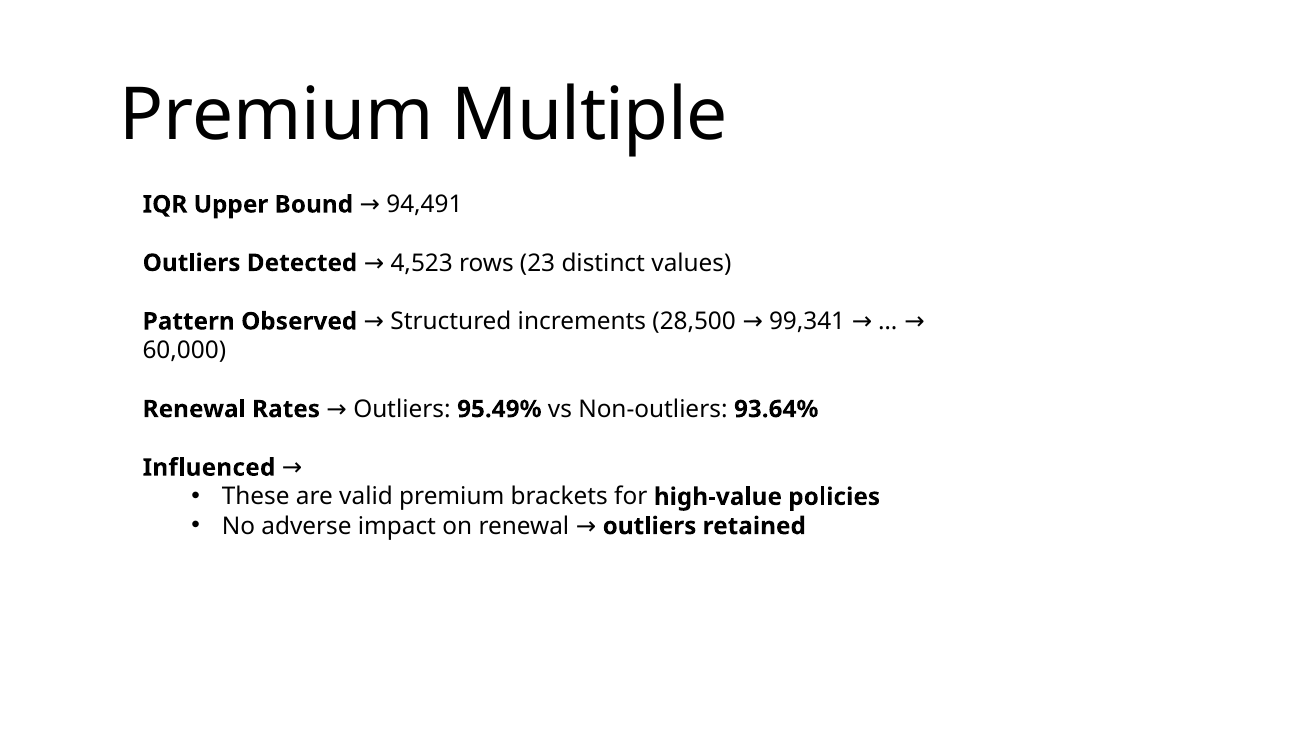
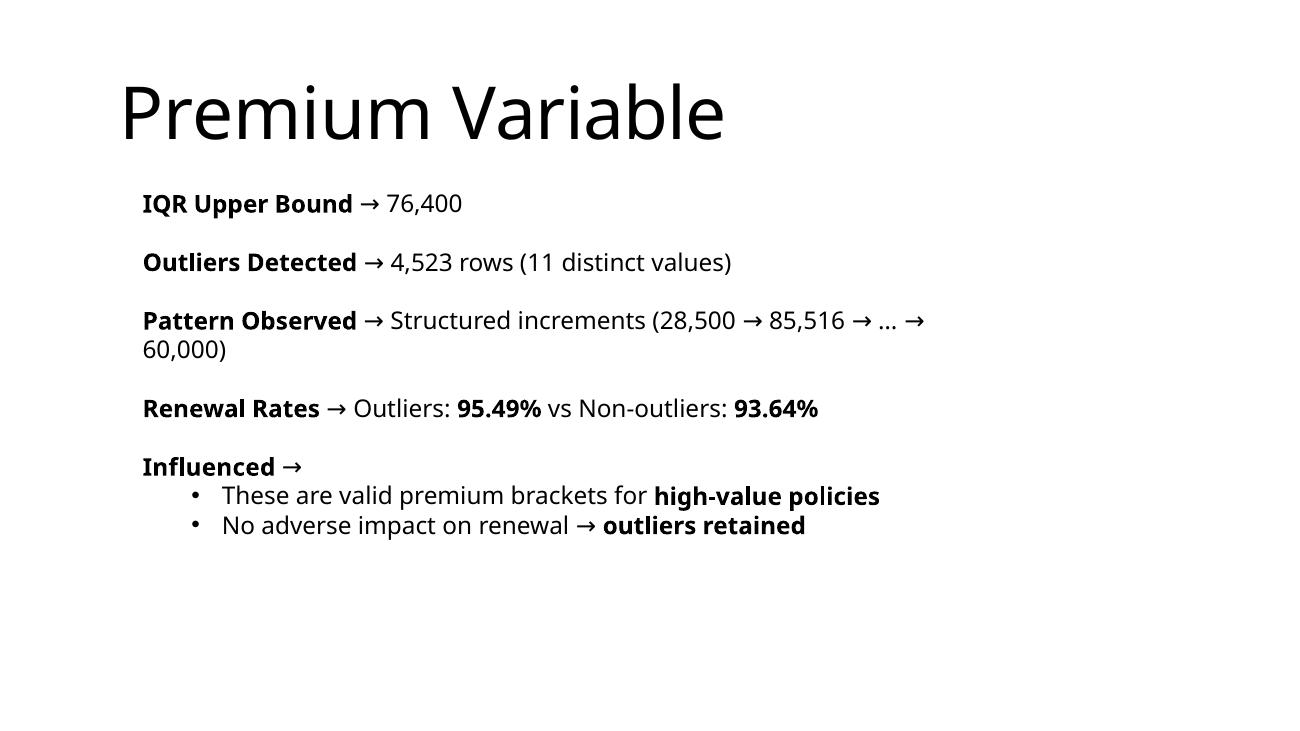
Multiple: Multiple -> Variable (590, 116)
94,491: 94,491 -> 76,400 (424, 205)
23: 23 -> 11 (538, 263)
99,341: 99,341 -> 85,516 (807, 322)
